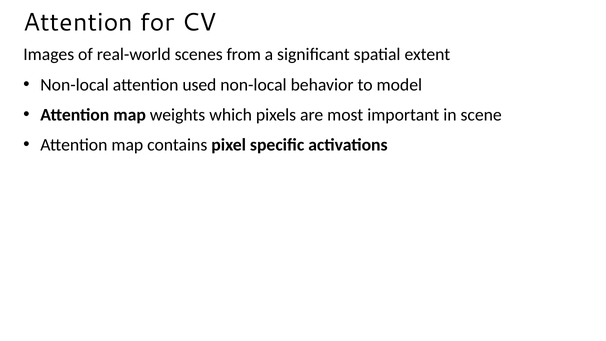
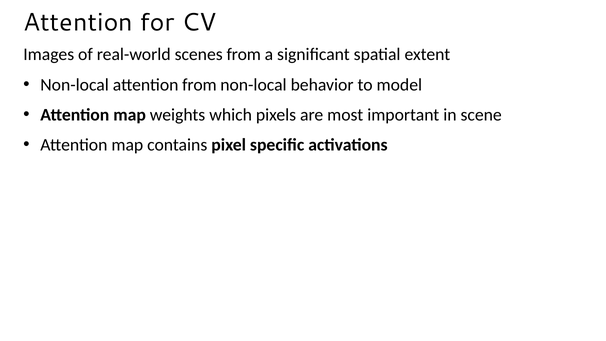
attention used: used -> from (199, 85)
